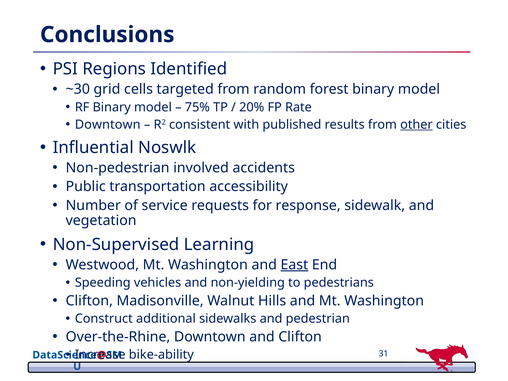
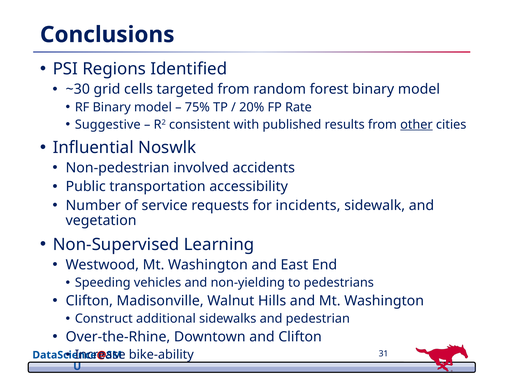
Downtown: Downtown -> Suggestive (108, 125)
response: response -> incidents (308, 205)
East underline: present -> none (294, 265)
